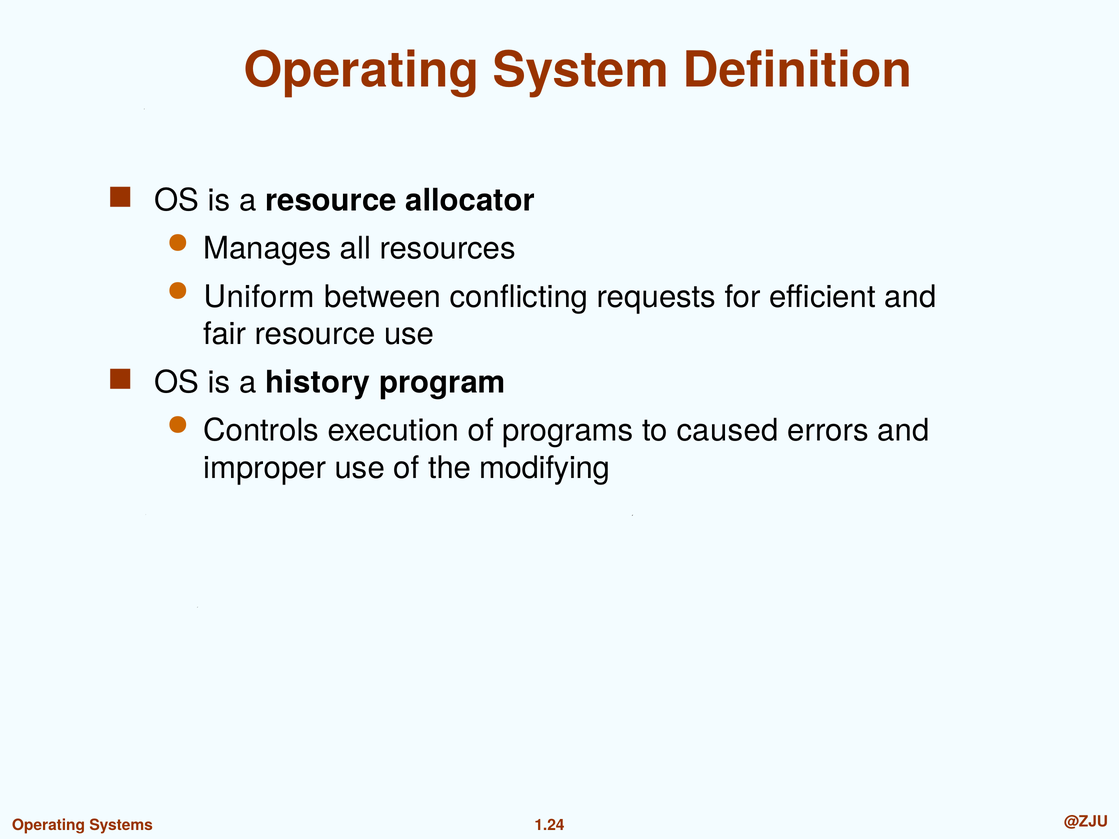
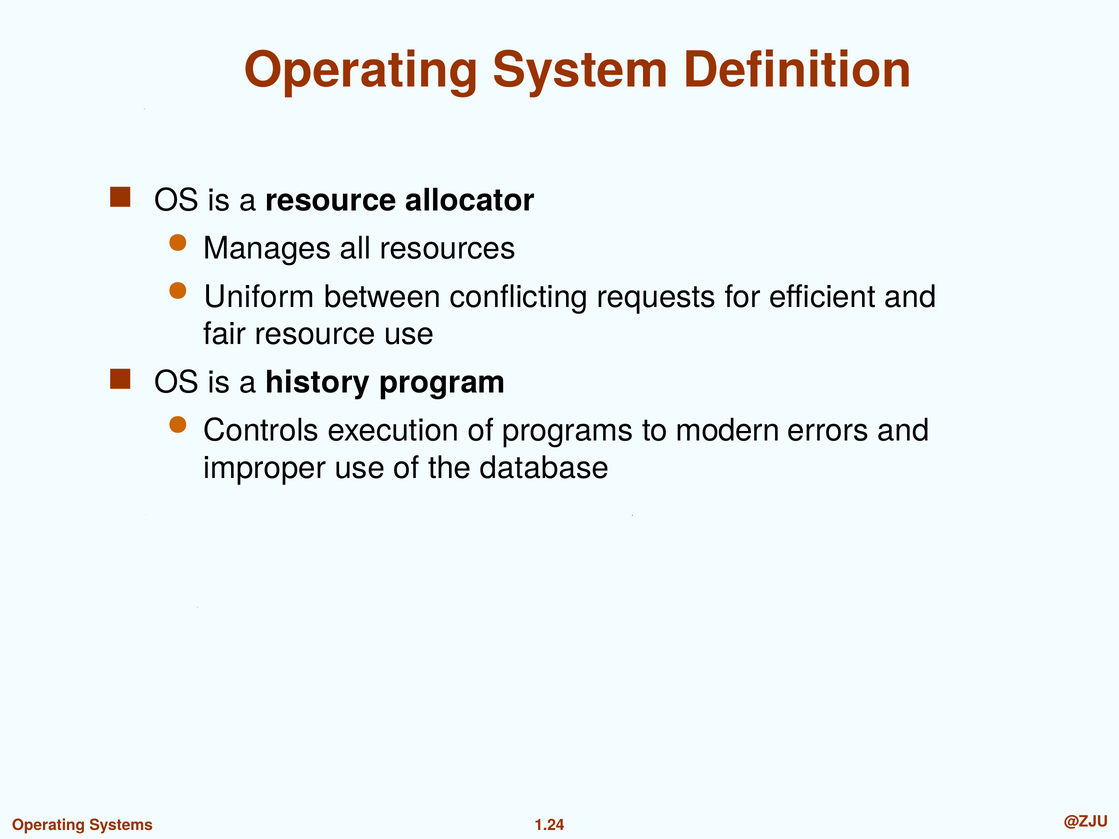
caused: caused -> modern (728, 431)
modifying: modifying -> database (544, 468)
